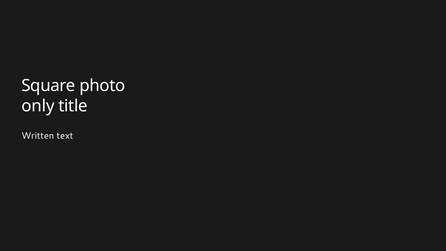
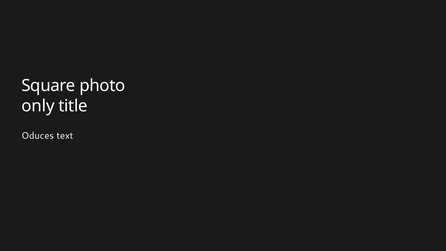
Written: Written -> Oduces (38, 136)
